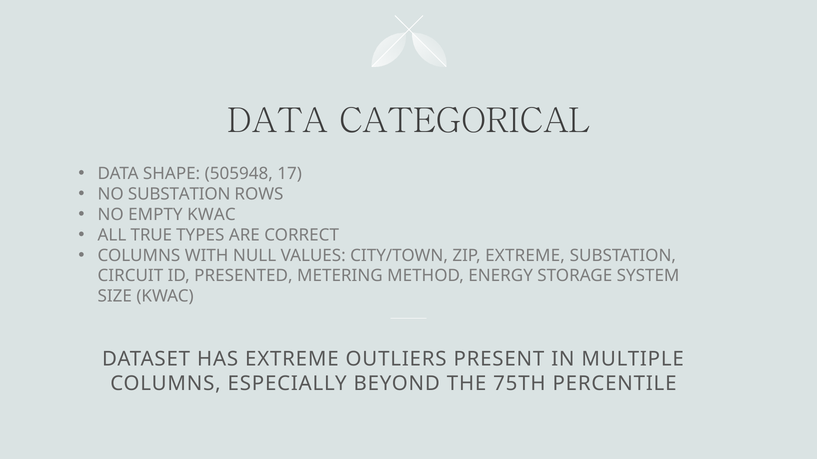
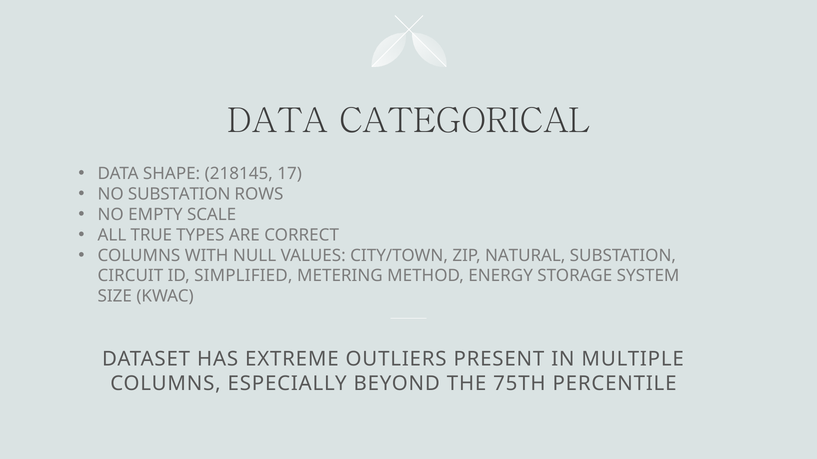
505948: 505948 -> 218145 (239, 174)
EMPTY KWAC: KWAC -> SCALE (212, 215)
ZIP EXTREME: EXTREME -> NATURAL (525, 256)
PRESENTED: PRESENTED -> SIMPLIFIED (243, 276)
